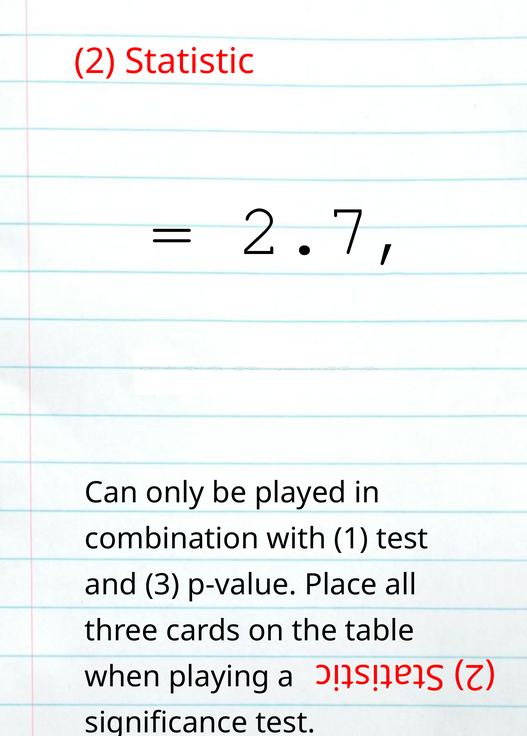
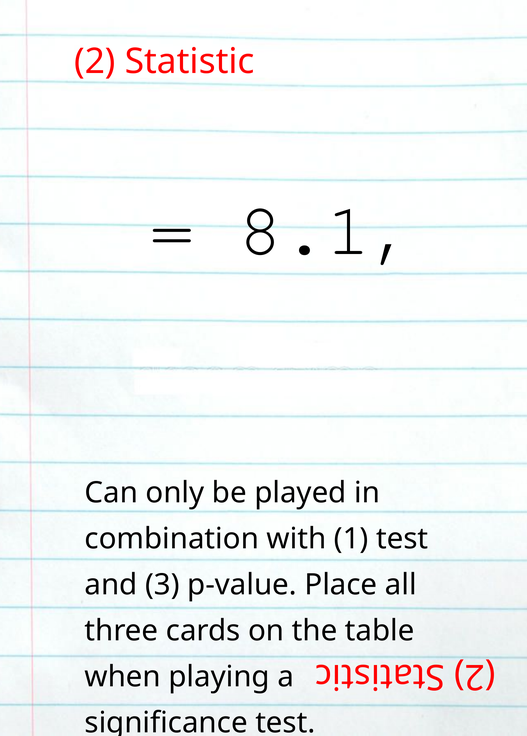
2.7: 2.7 -> 8.1 (327, 230)
